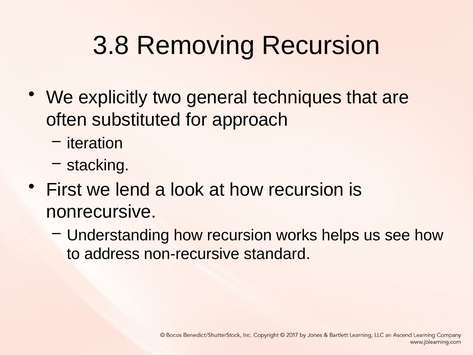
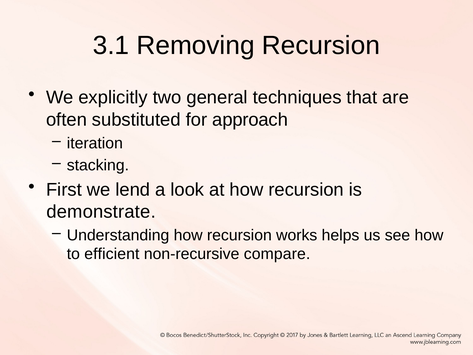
3.8: 3.8 -> 3.1 (111, 46)
nonrecursive: nonrecursive -> demonstrate (101, 212)
address: address -> efficient (112, 254)
standard: standard -> compare (277, 254)
